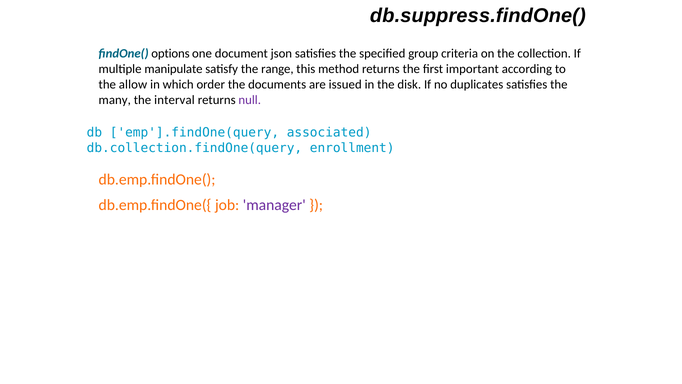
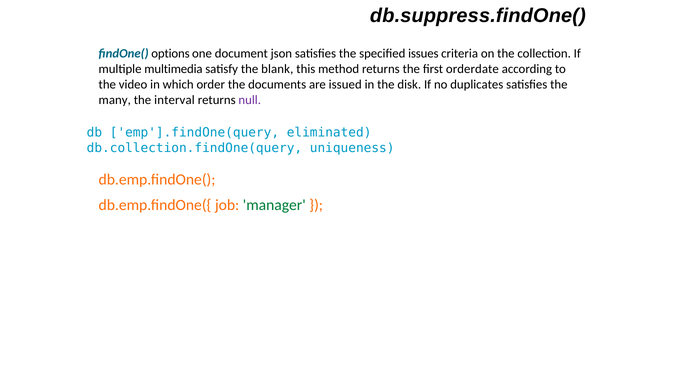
group: group -> issues (423, 54)
manipulate: manipulate -> multimedia (173, 69)
range: range -> blank (277, 69)
important: important -> orderdate (472, 69)
allow: allow -> video (133, 84)
associated: associated -> eliminated (329, 133)
enrollment: enrollment -> uniqueness (352, 148)
manager colour: purple -> green (274, 205)
